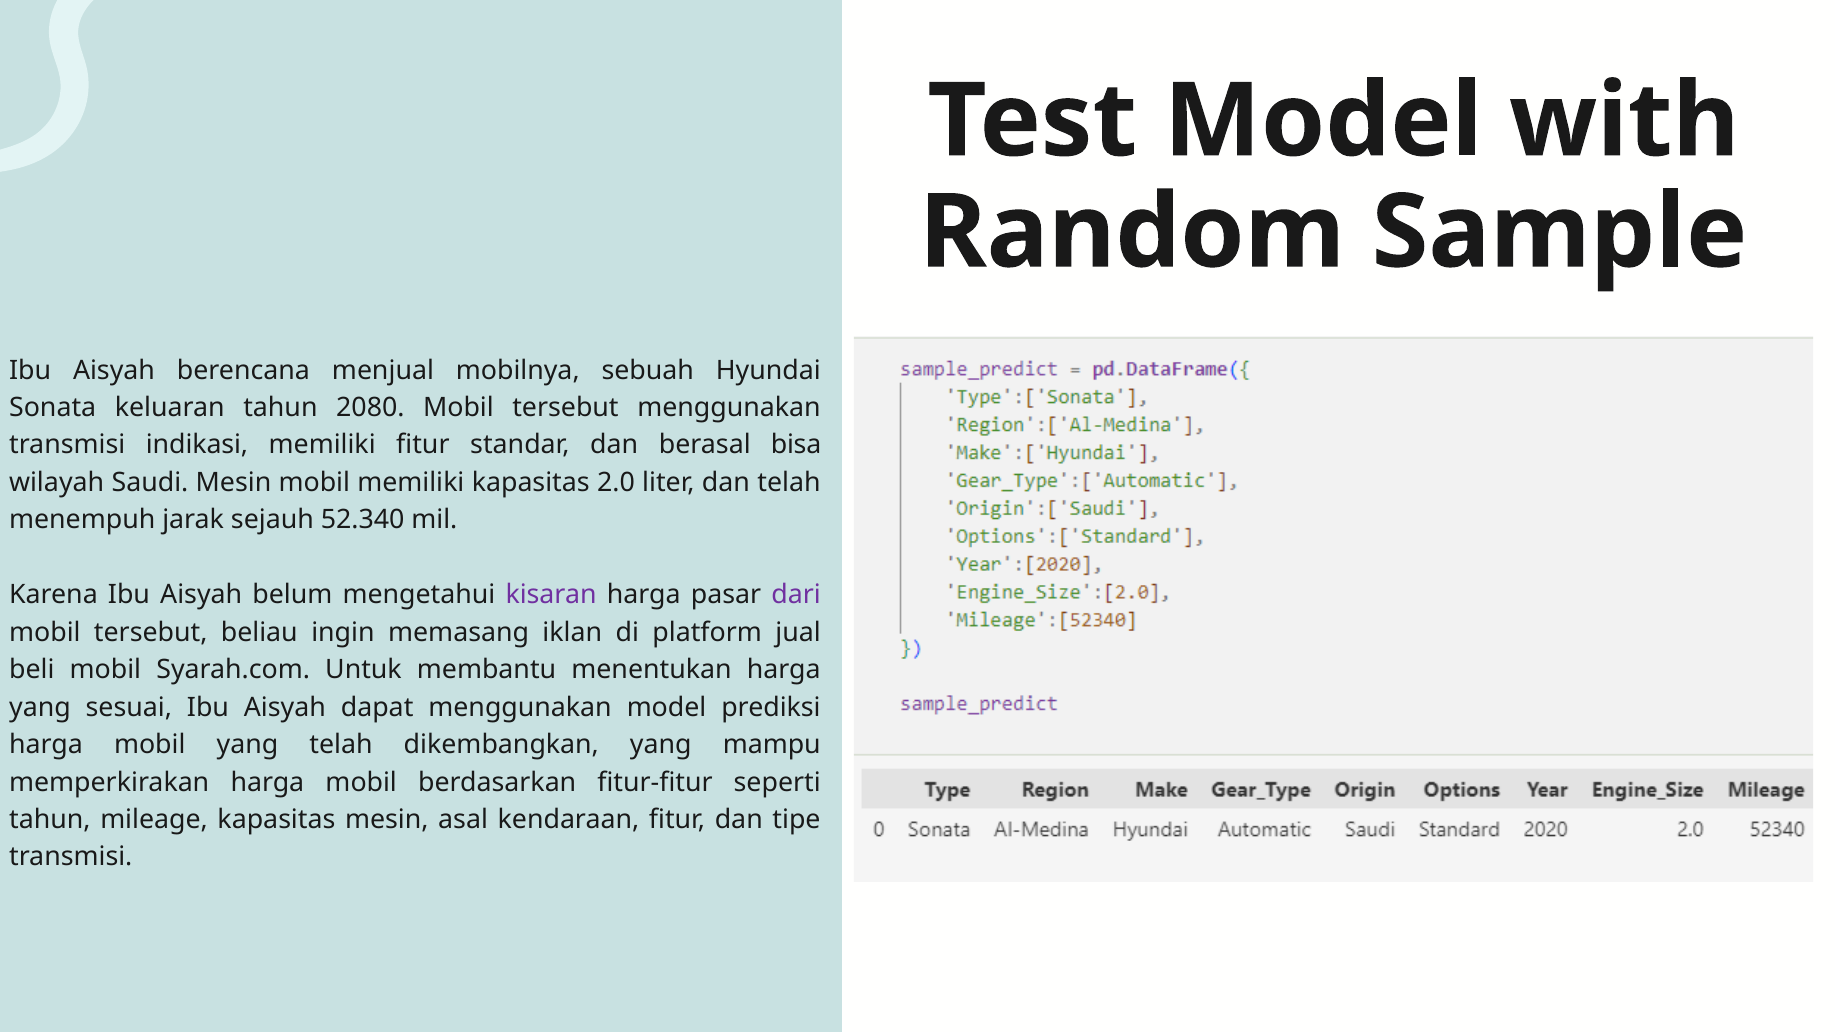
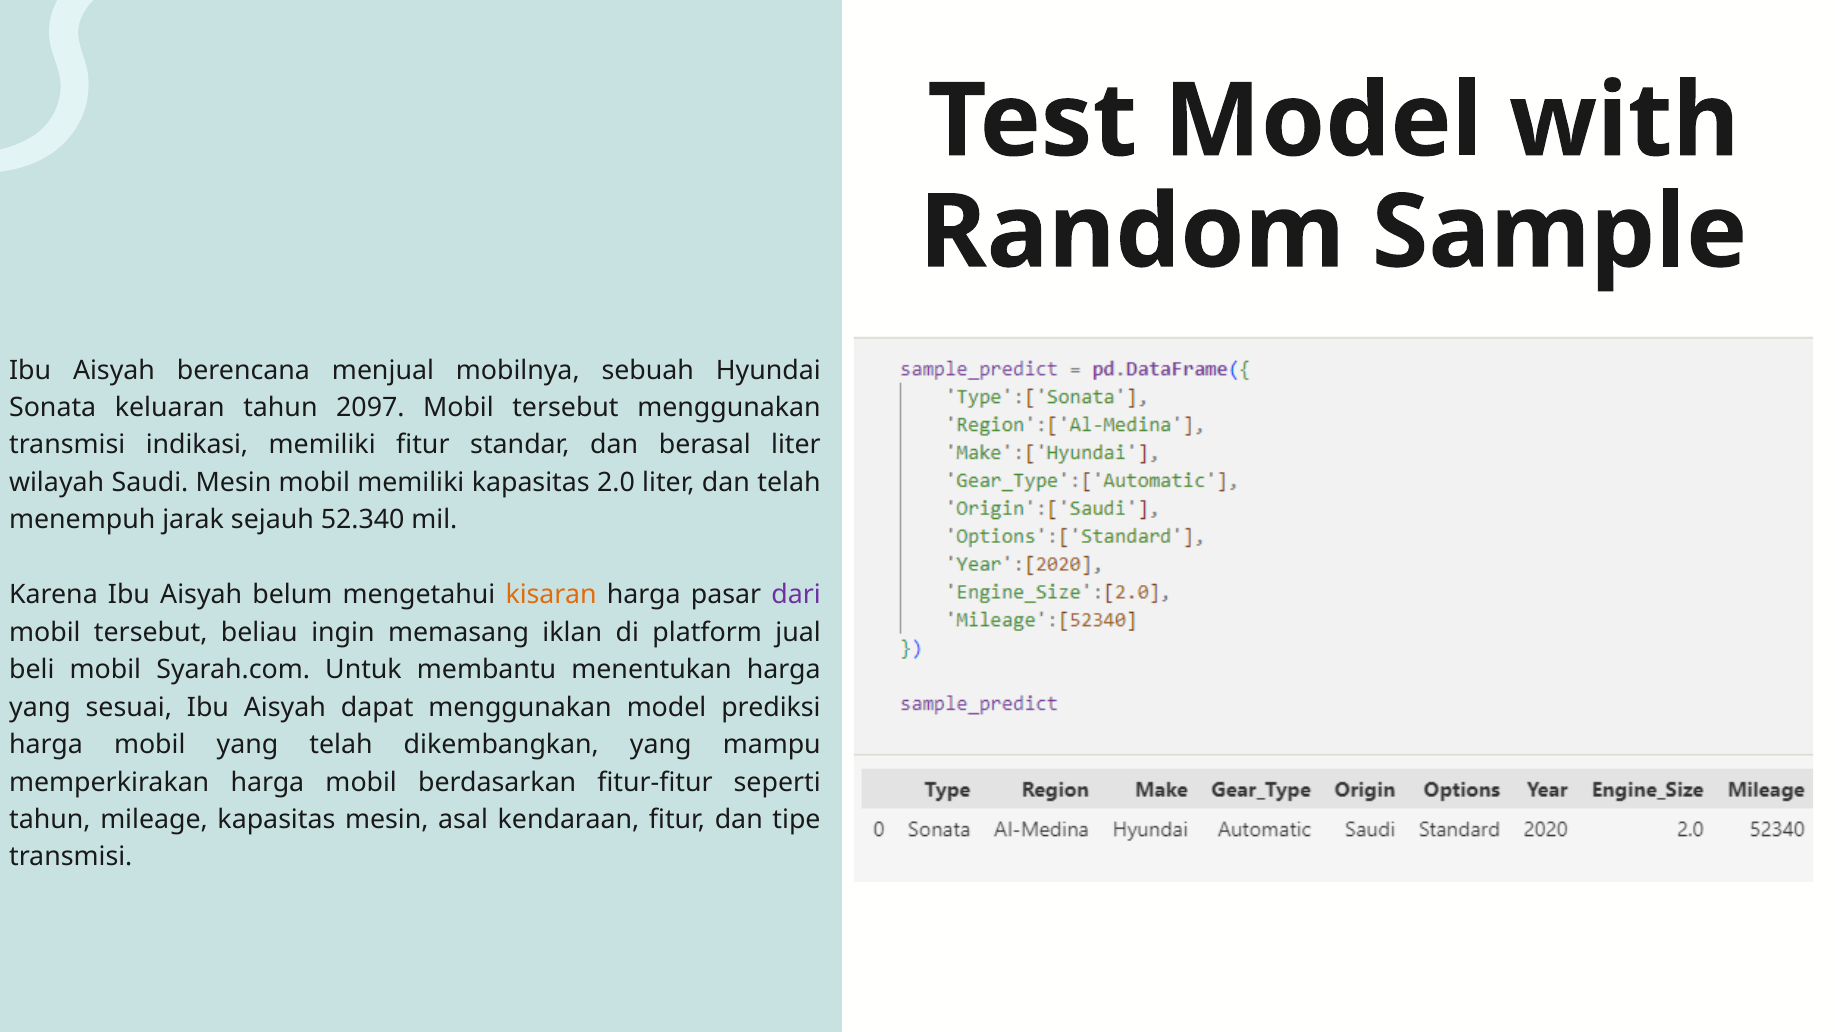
2080: 2080 -> 2097 (370, 408)
berasal bisa: bisa -> liter (796, 445)
kisaran colour: purple -> orange (551, 595)
